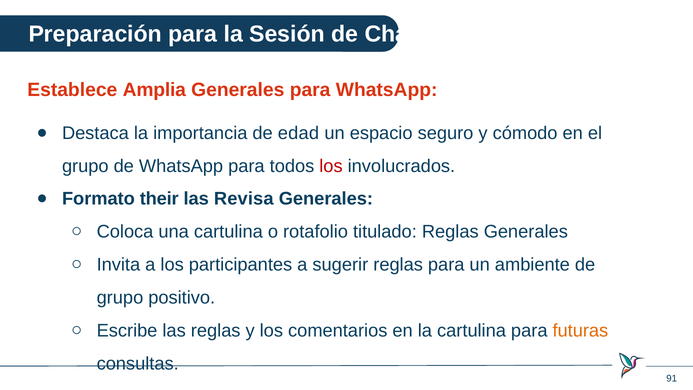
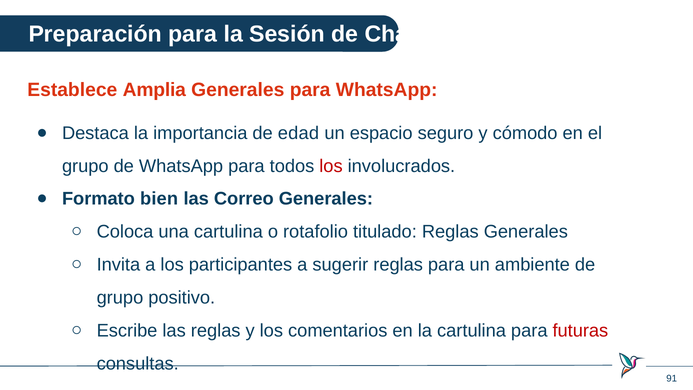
their: their -> bien (159, 199)
Revisa: Revisa -> Correo (244, 199)
futuras colour: orange -> red (580, 330)
